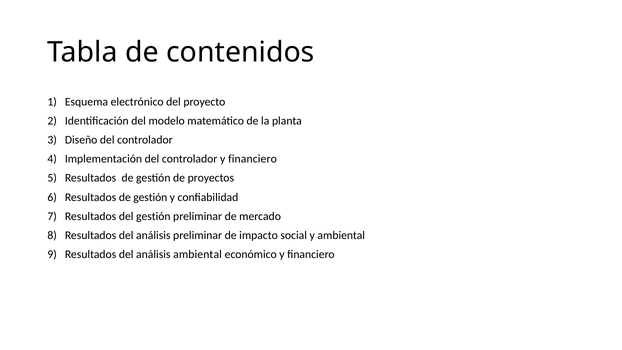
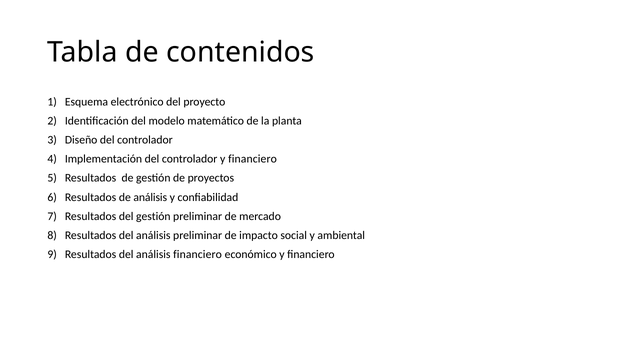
gestión: gestión -> análisis (150, 197)
análisis ambiental: ambiental -> financiero (198, 254)
